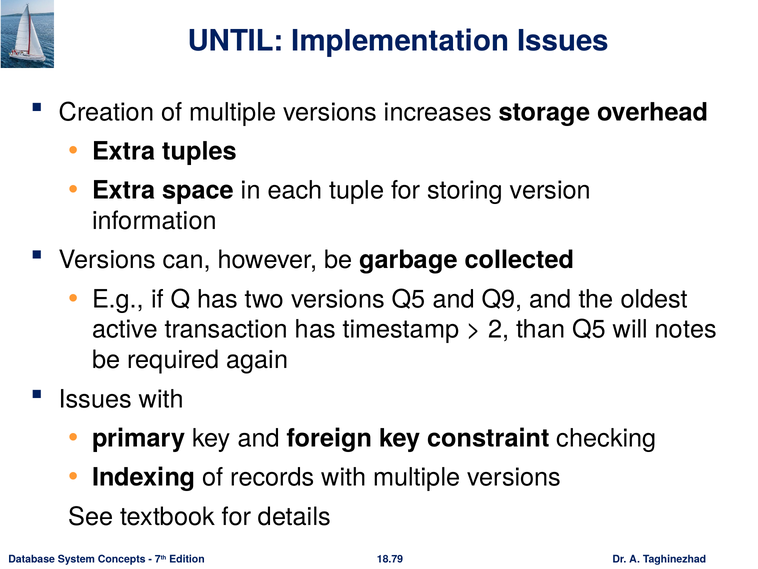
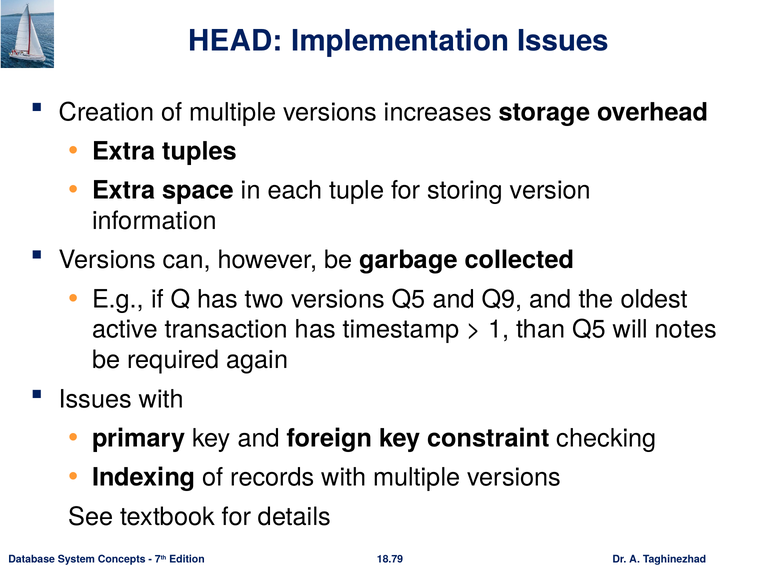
UNTIL: UNTIL -> HEAD (235, 41)
2: 2 -> 1 (499, 329)
